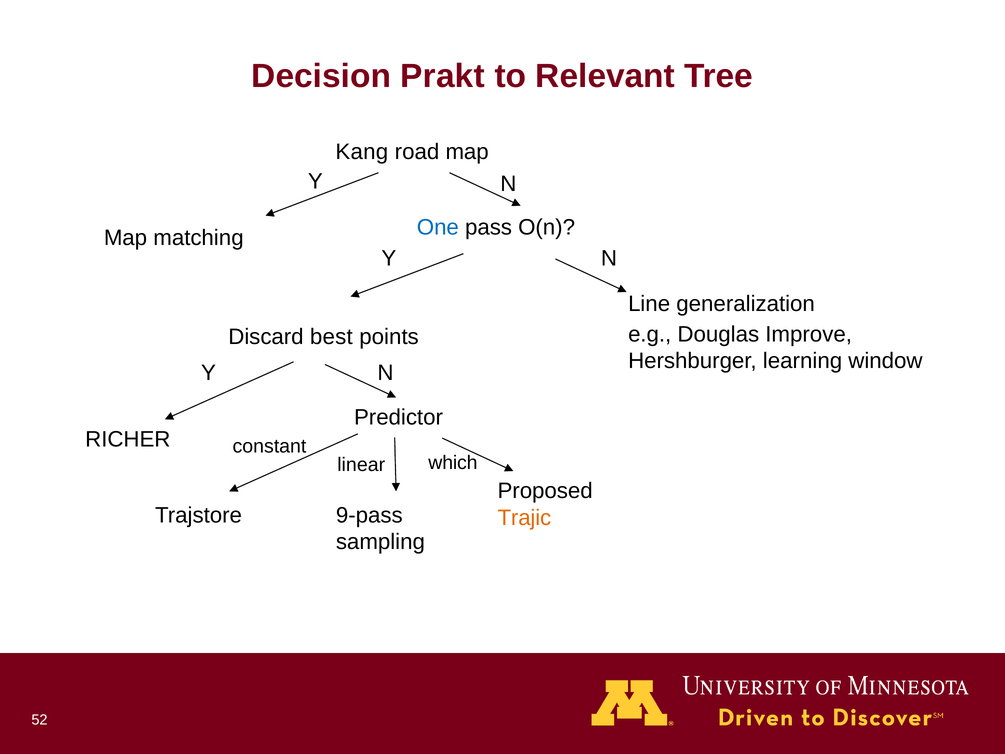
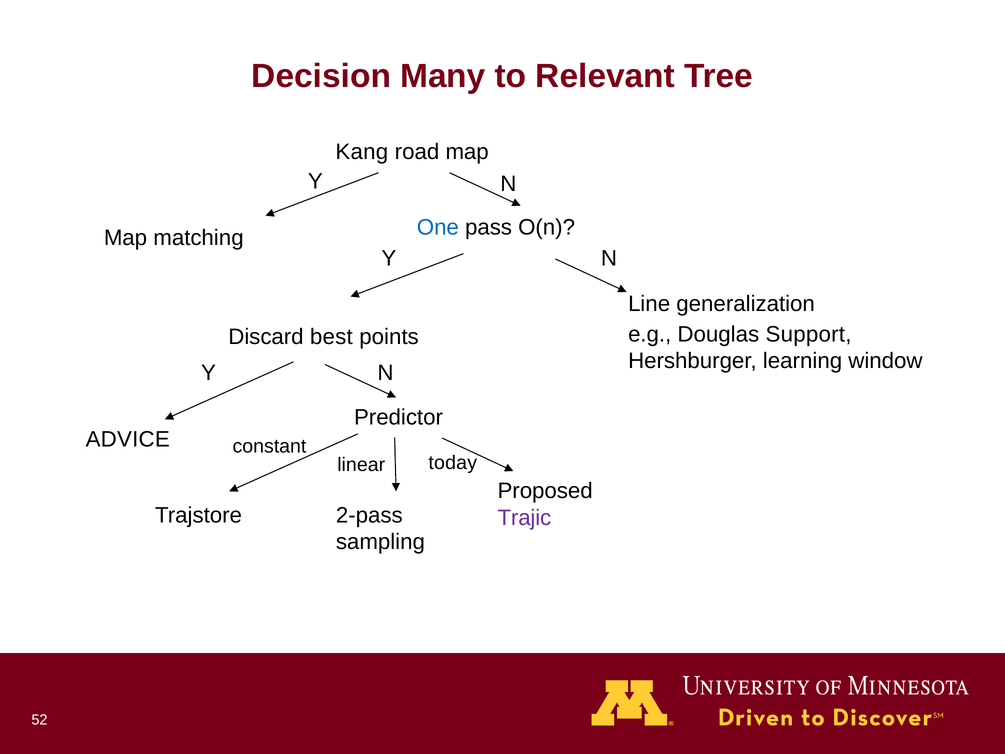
Prakt: Prakt -> Many (443, 76)
Improve: Improve -> Support (809, 334)
RICHER: RICHER -> ADVICE (128, 439)
which: which -> today (453, 463)
9-pass: 9-pass -> 2-pass (369, 515)
Trajic colour: orange -> purple (524, 518)
